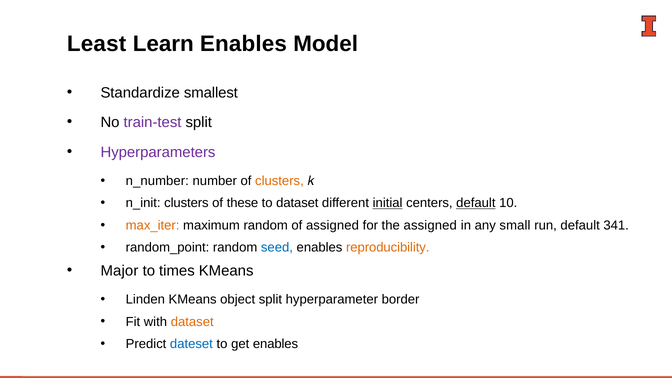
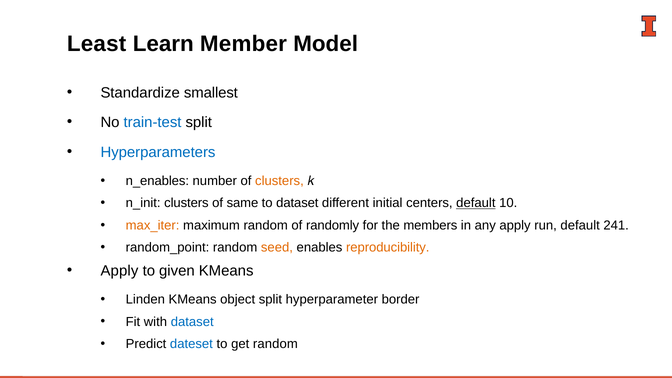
Learn Enables: Enables -> Member (243, 44)
train-test colour: purple -> blue (153, 122)
Hyperparameters colour: purple -> blue (158, 152)
n_number: n_number -> n_enables (157, 181)
these: these -> same (242, 203)
initial underline: present -> none (388, 203)
of assigned: assigned -> randomly (333, 225)
the assigned: assigned -> members (430, 225)
any small: small -> apply (515, 225)
341: 341 -> 241 (616, 225)
seed colour: blue -> orange (277, 248)
Major: Major -> Apply (119, 271)
times: times -> given (177, 271)
dataset colour: orange -> blue (192, 322)
get enables: enables -> random (275, 344)
